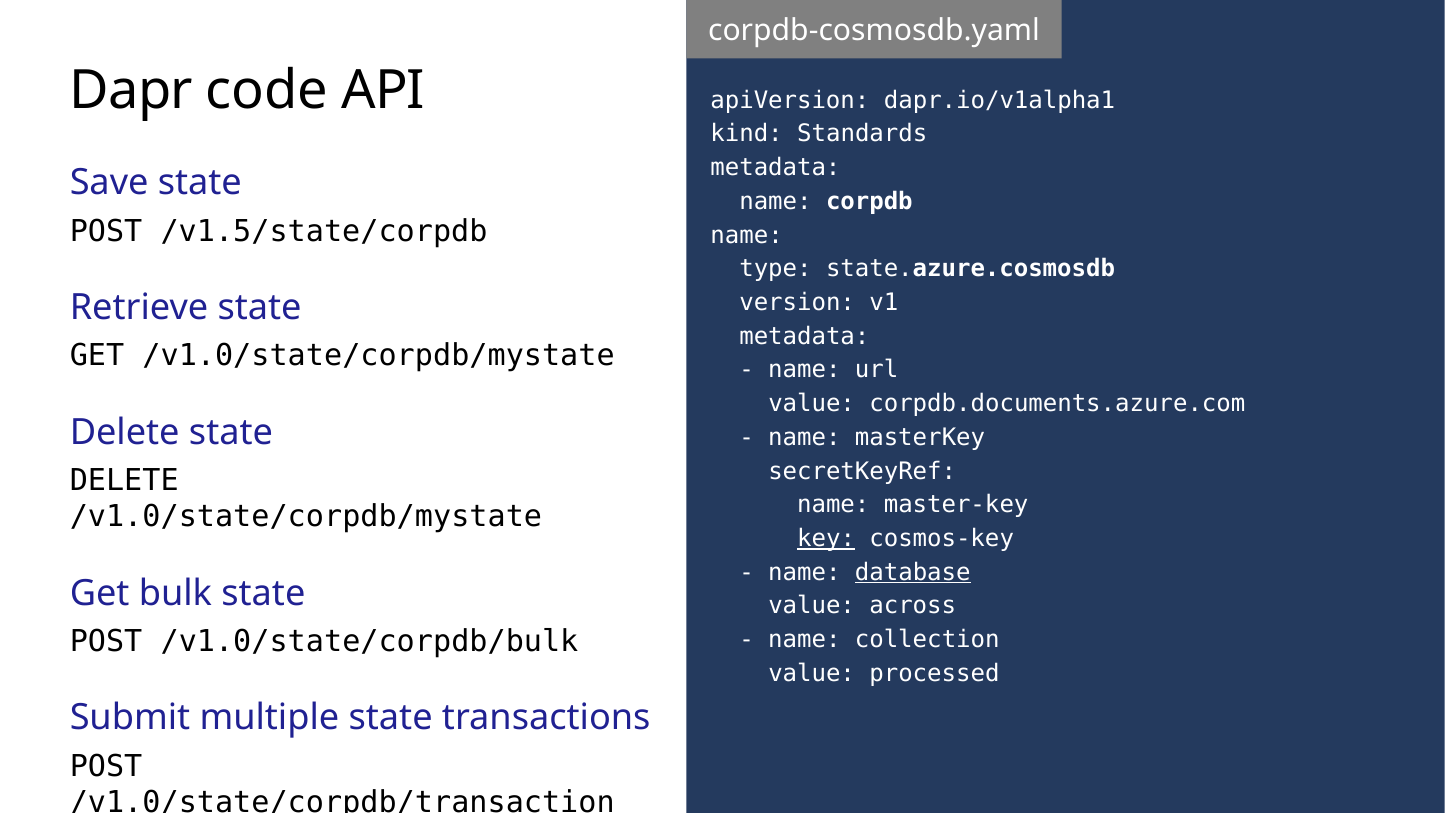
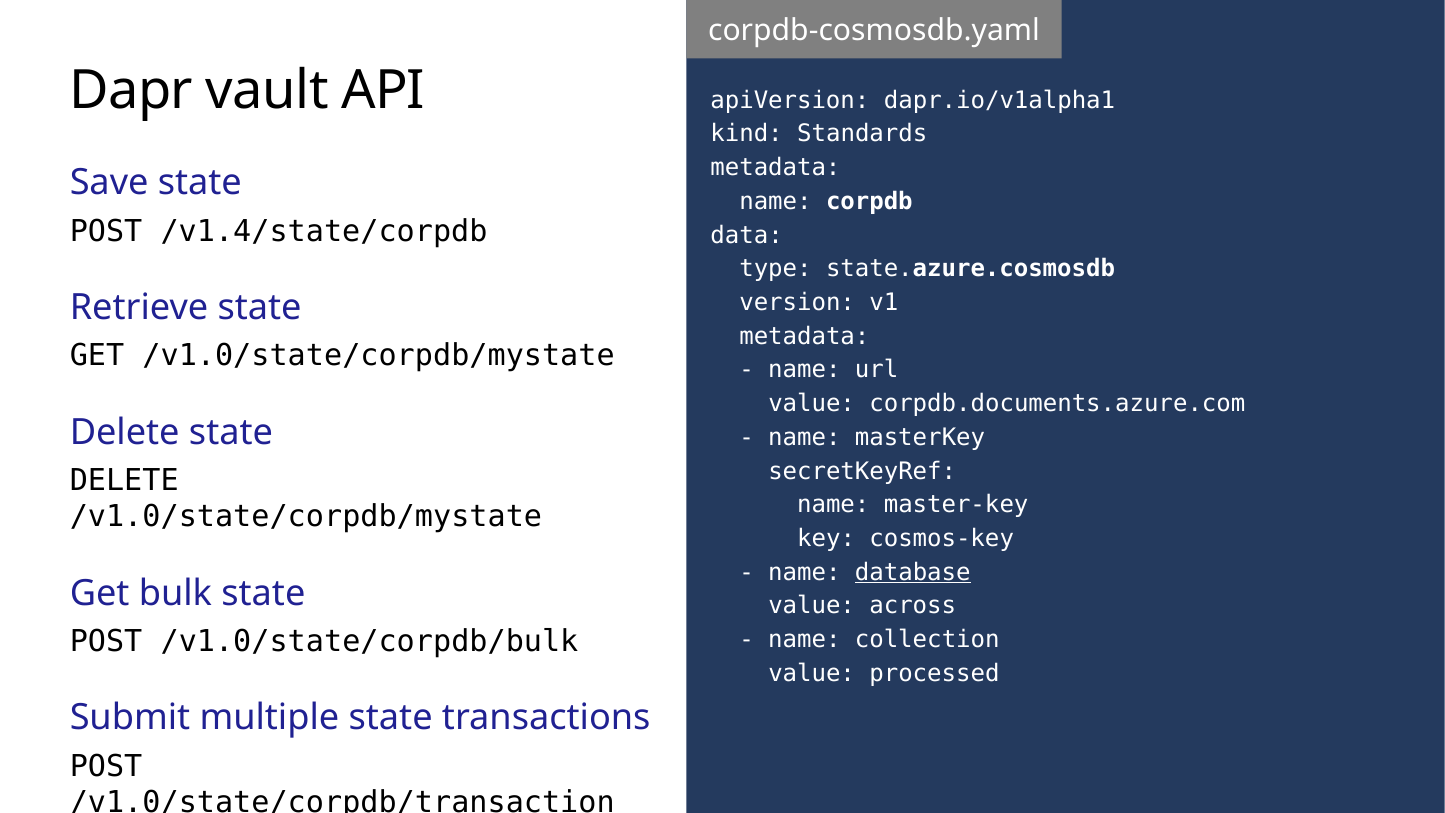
code: code -> vault (267, 90)
/v1.5/state/corpdb: /v1.5/state/corpdb -> /v1.4/state/corpdb (324, 231)
name: name -> data (747, 235)
key underline: present -> none (826, 538)
